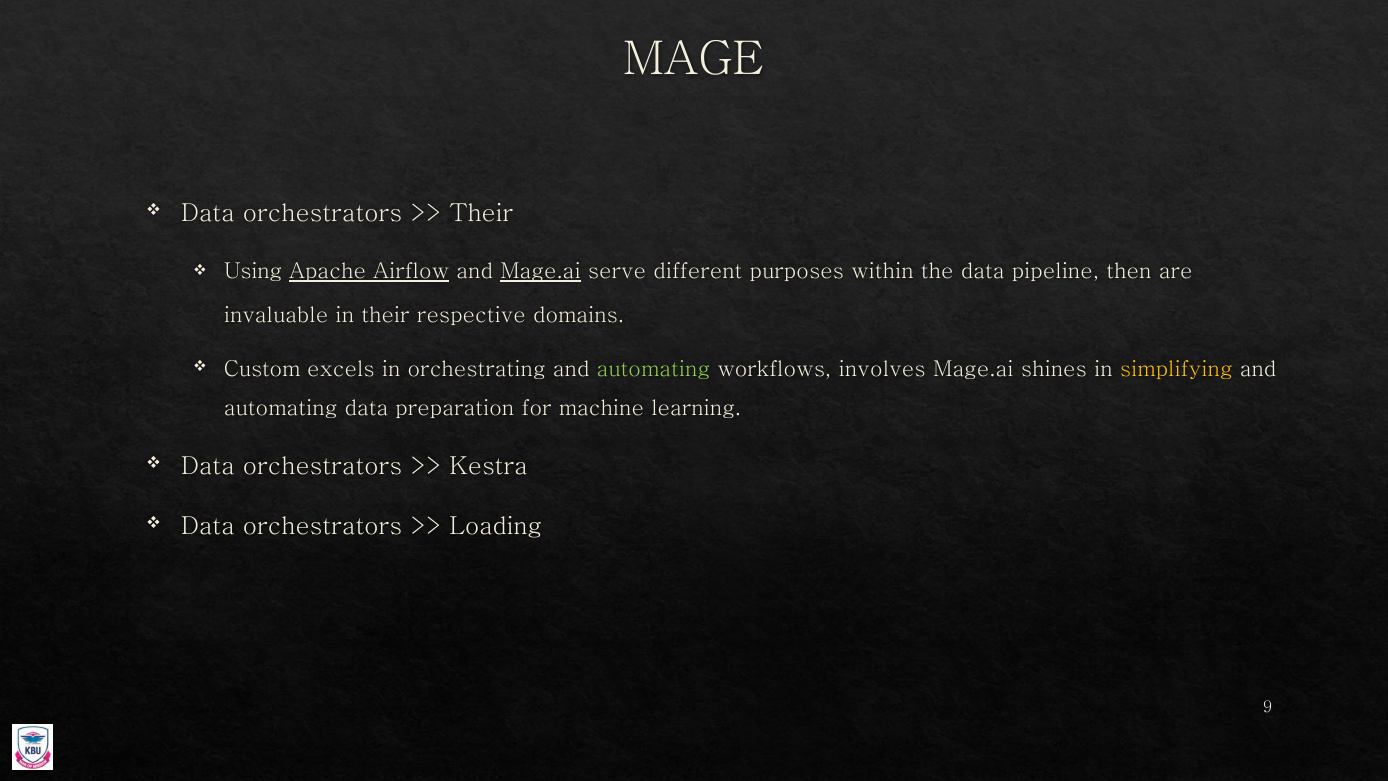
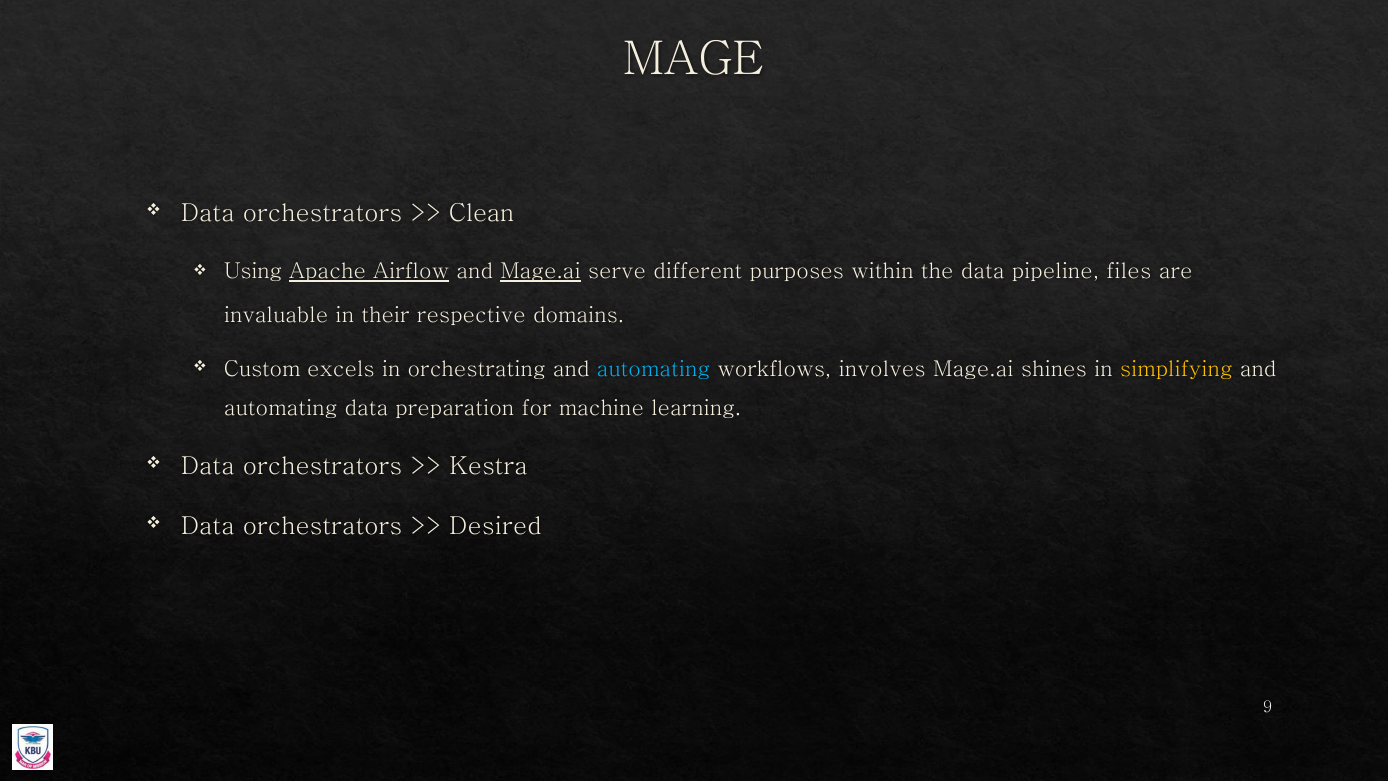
Their: Their -> Clean (482, 213)
then: then -> files (1129, 271)
automating colour: light green -> light blue (653, 369)
Loading: Loading -> Desired (496, 526)
